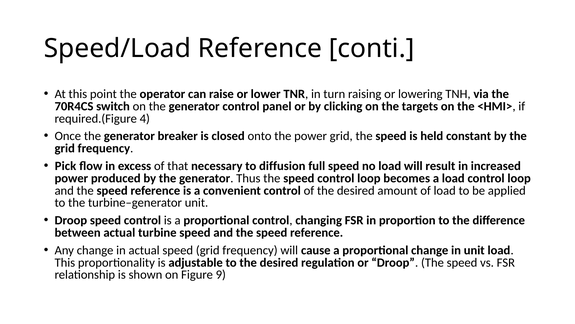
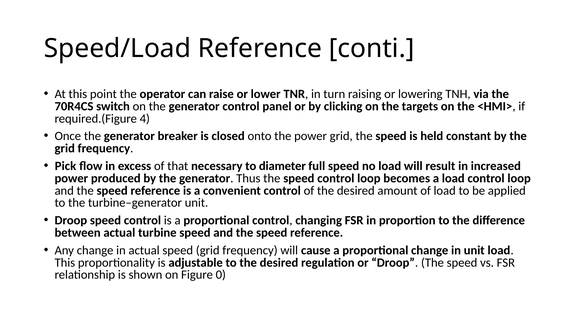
diffusion: diffusion -> diameter (282, 166)
9: 9 -> 0 (221, 274)
